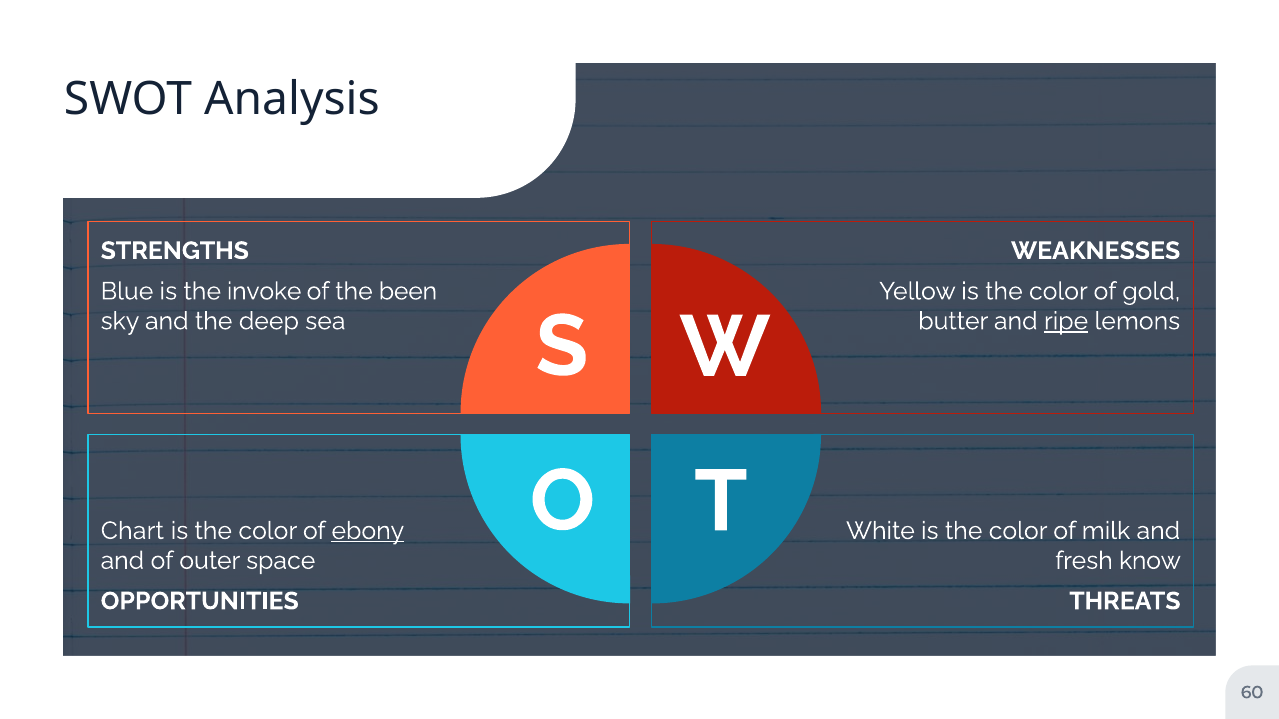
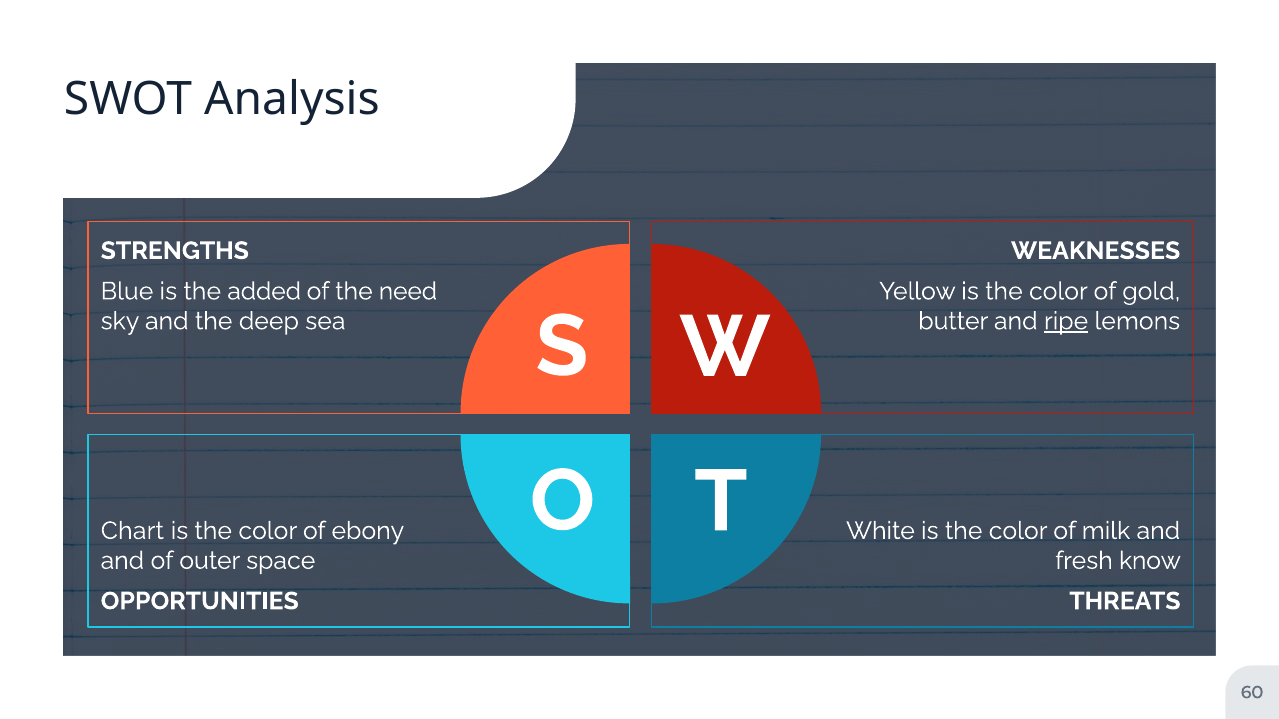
invoke: invoke -> added (264, 291)
been: been -> need (408, 291)
ebony underline: present -> none (368, 531)
